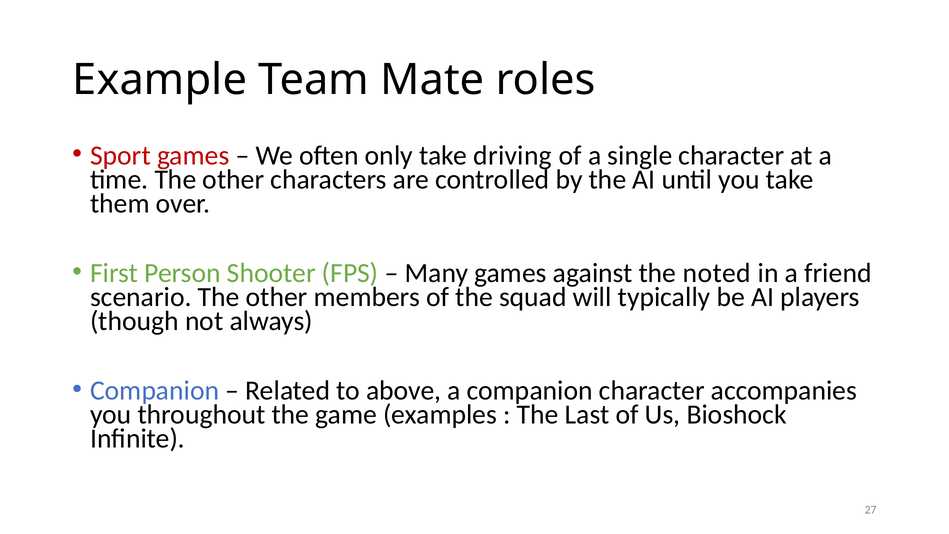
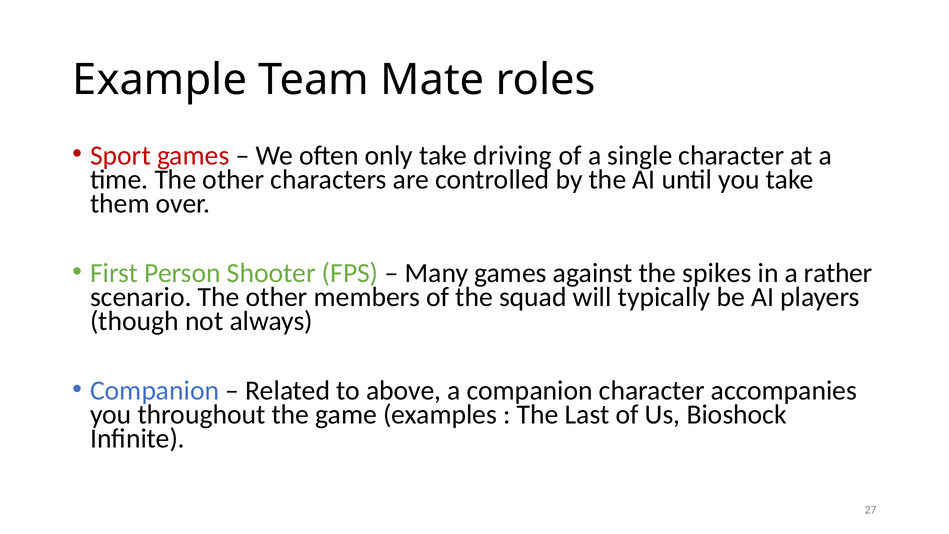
noted: noted -> spikes (717, 273)
friend: friend -> rather (838, 273)
